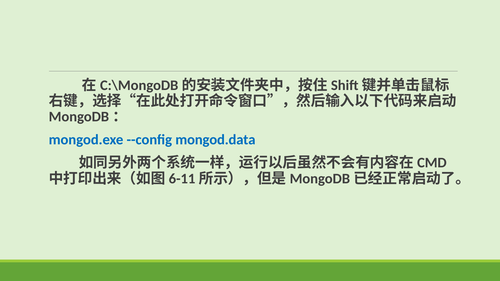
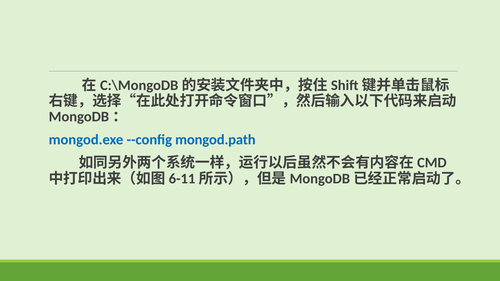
mongod.data: mongod.data -> mongod.path (215, 140)
